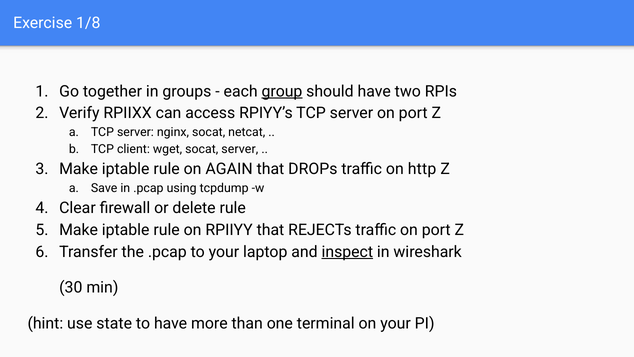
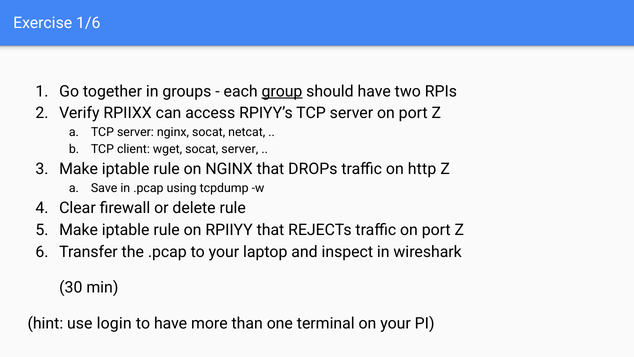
1/8: 1/8 -> 1/6 (88, 23)
on AGAIN: AGAIN -> NGINX (229, 169)
inspect underline: present -> none (347, 252)
state: state -> login (114, 323)
